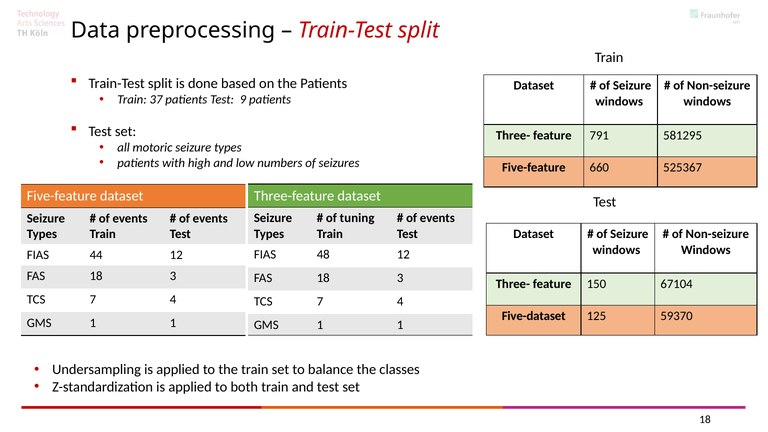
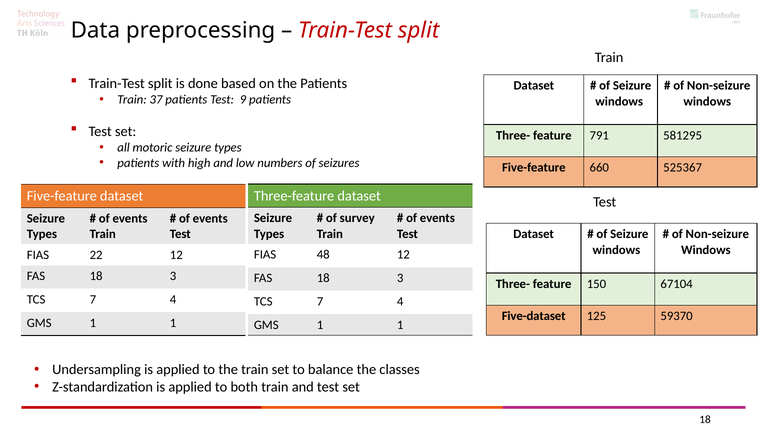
tuning: tuning -> survey (357, 218)
44: 44 -> 22 (96, 255)
